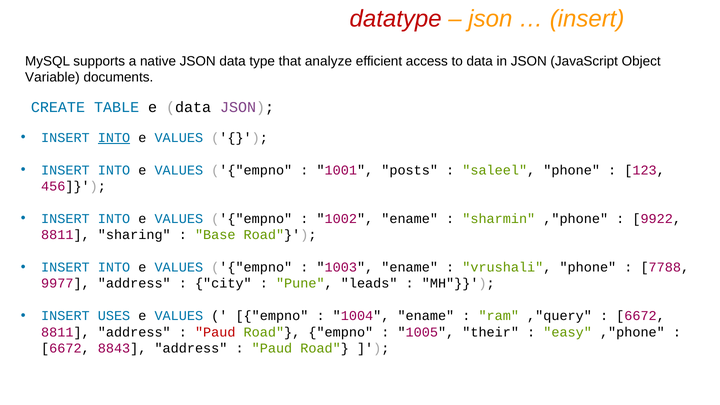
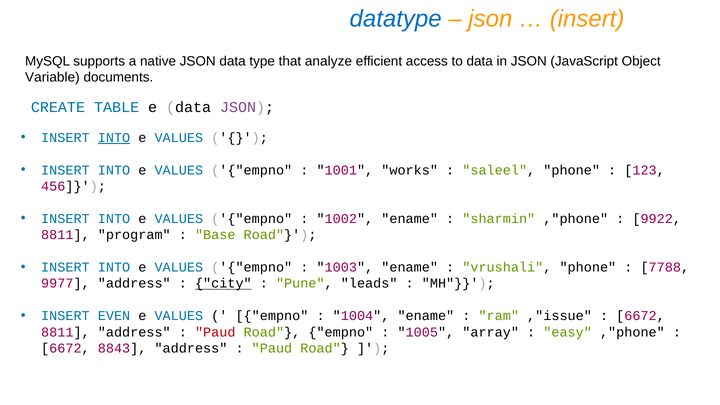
datatype colour: red -> blue (396, 19)
posts: posts -> works (410, 170)
sharing: sharing -> program (134, 235)
city underline: none -> present (223, 284)
USES: USES -> EVEN (114, 316)
,"query: ,"query -> ,"issue (560, 316)
their: their -> array (491, 332)
